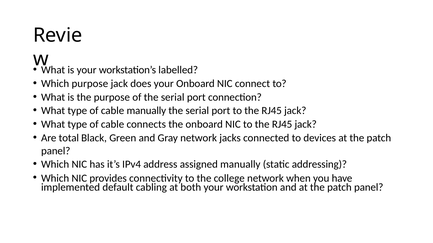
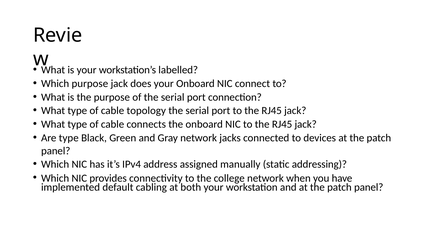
cable manually: manually -> topology (146, 111)
Are total: total -> type (69, 138)
